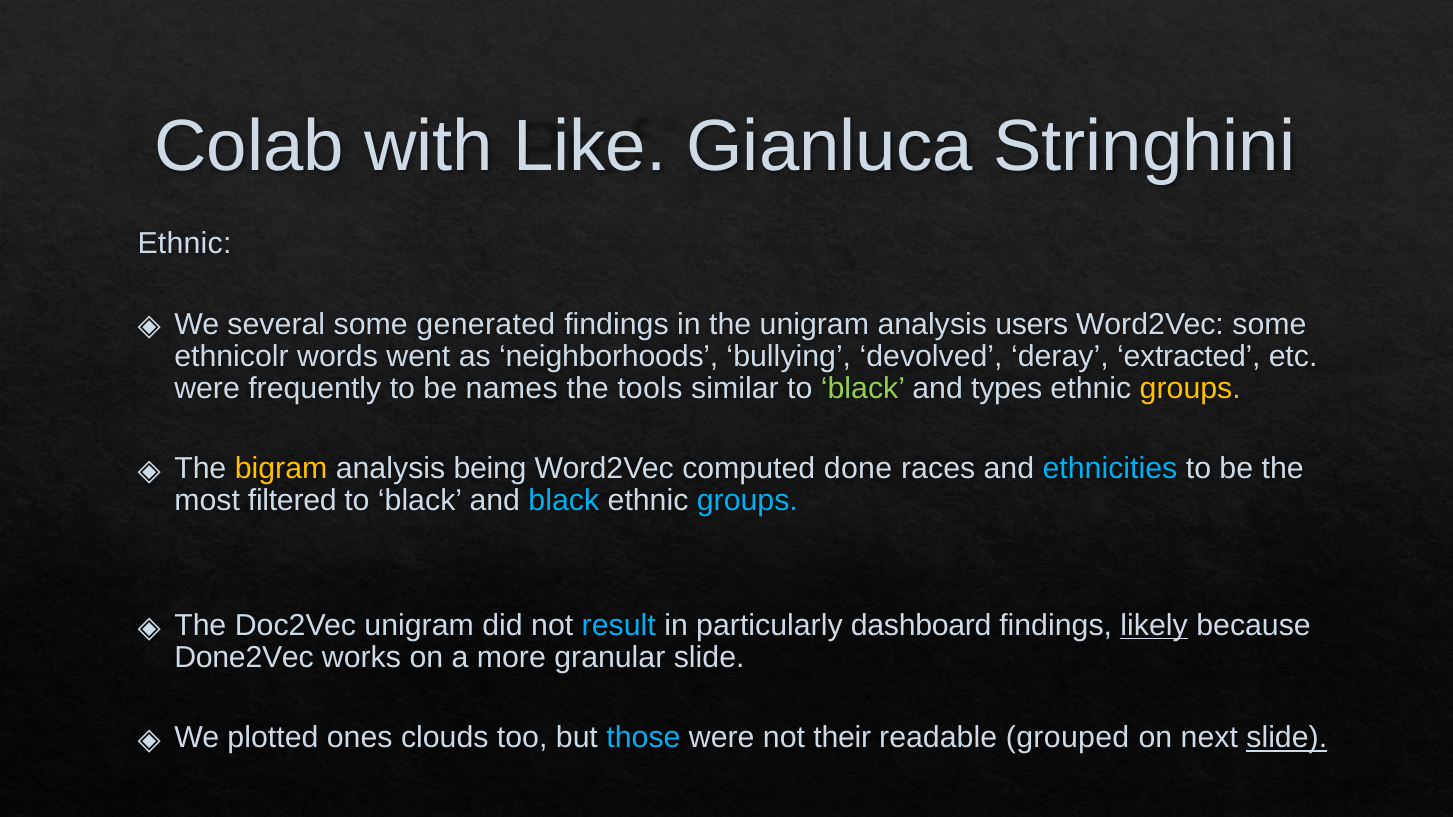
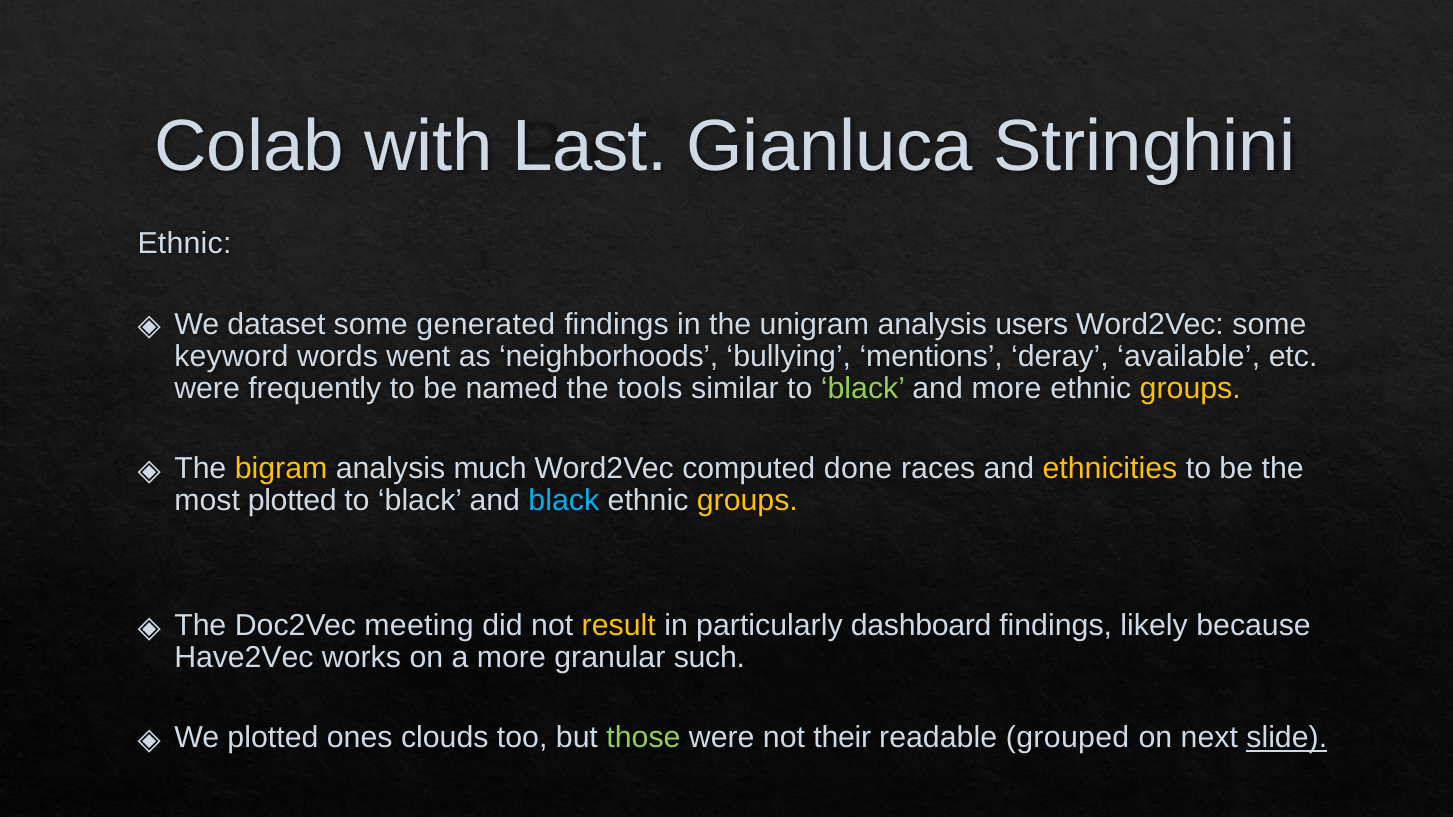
Like: Like -> Last (590, 147)
several: several -> dataset (276, 324)
ethnicolr: ethnicolr -> keyword (231, 356)
devolved: devolved -> mentions (931, 356)
extracted: extracted -> available (1189, 356)
names: names -> named (512, 388)
and types: types -> more (1006, 388)
being: being -> much (490, 469)
ethnicities colour: light blue -> yellow (1110, 469)
most filtered: filtered -> plotted (292, 501)
groups colour: light blue -> yellow (747, 501)
Doc2Vec unigram: unigram -> meeting (419, 626)
result colour: light blue -> yellow (619, 626)
likely underline: present -> none (1154, 626)
Done2Vec: Done2Vec -> Have2Vec (244, 658)
granular slide: slide -> such (709, 658)
those colour: light blue -> light green (643, 738)
